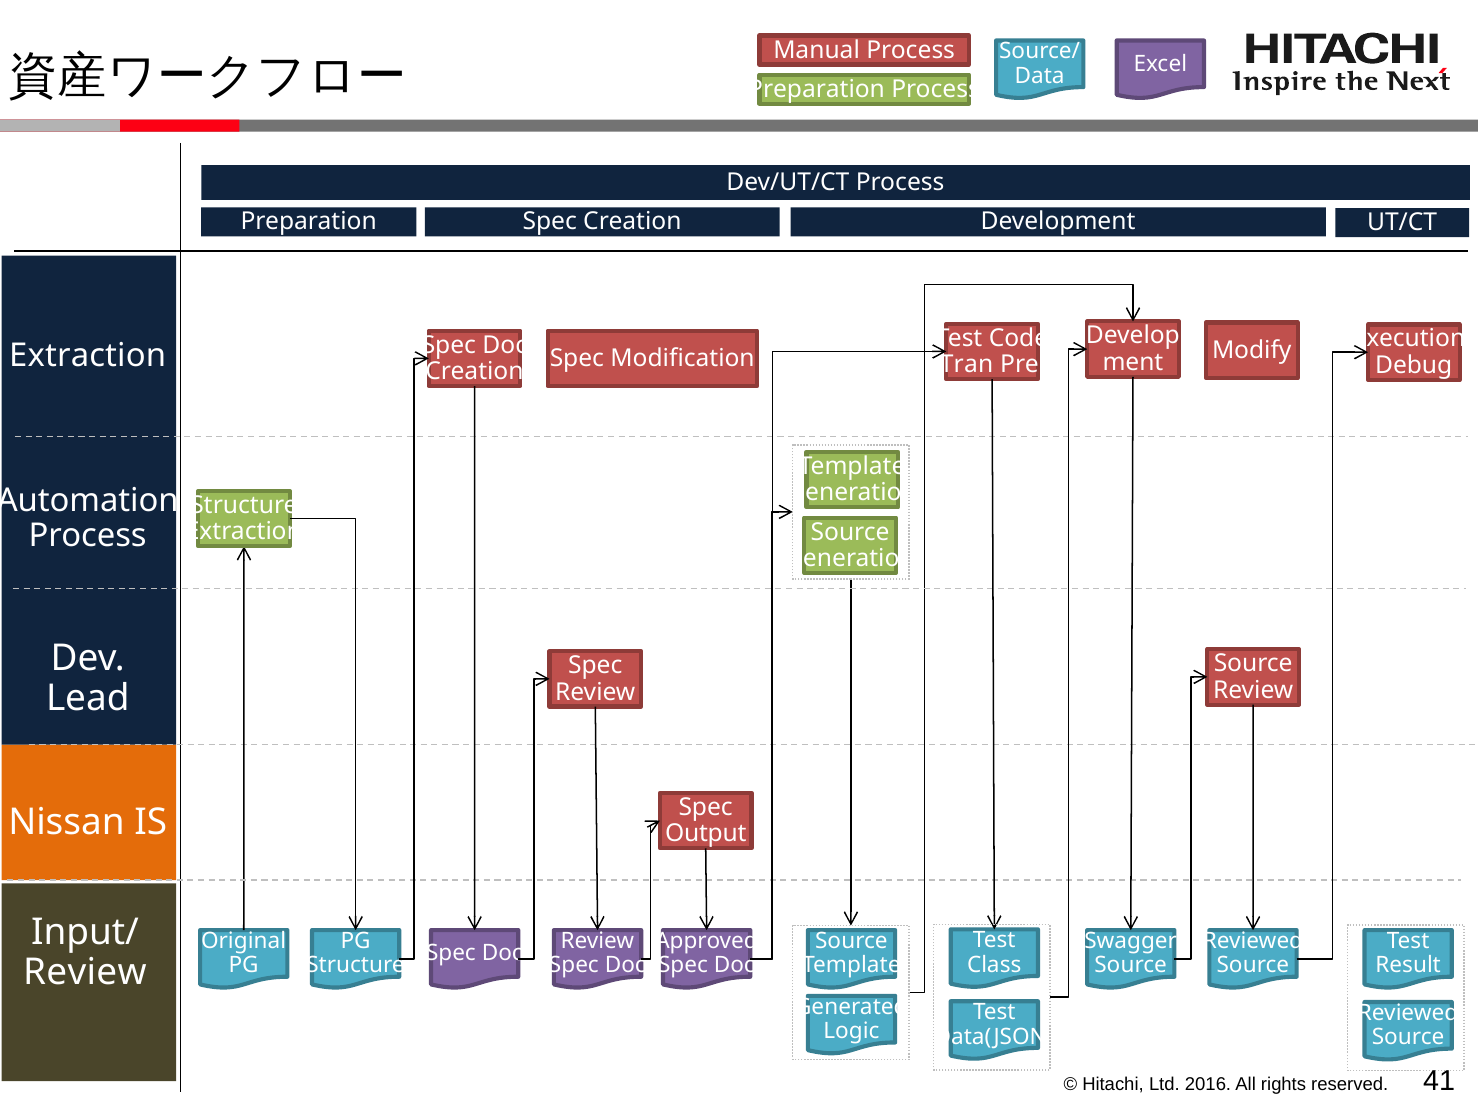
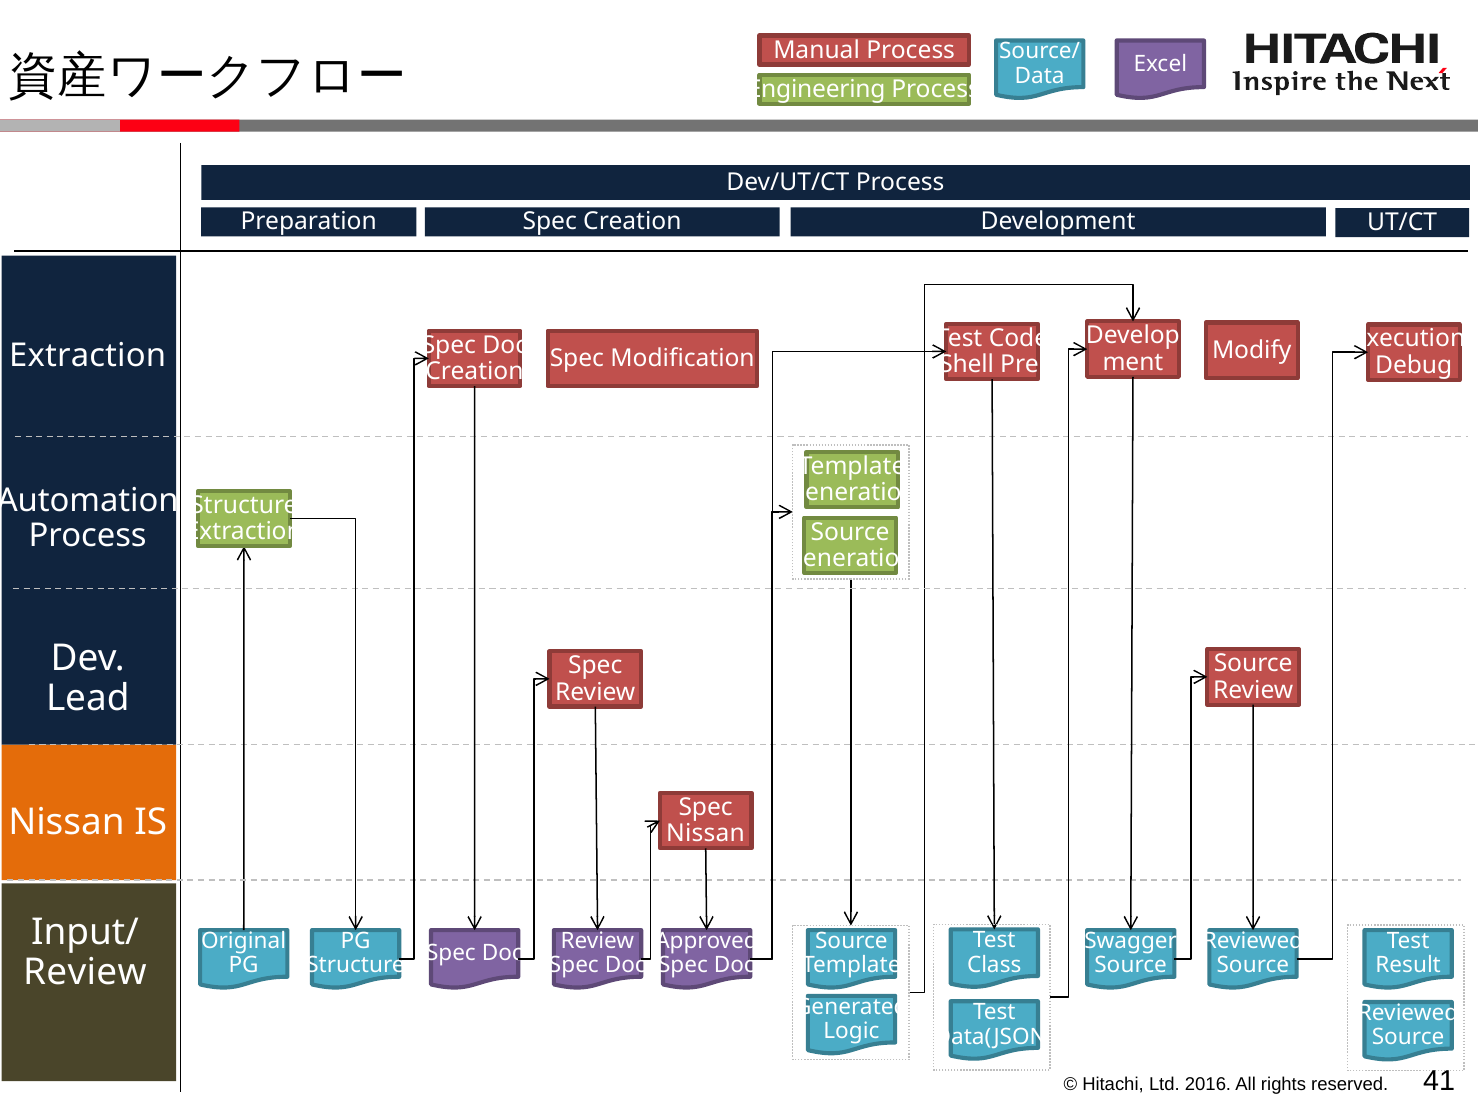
Preparation: Preparation -> Engineering (817, 89)
/Tran: /Tran -> /Shell (962, 364)
Output: Output -> Nissan (706, 833)
